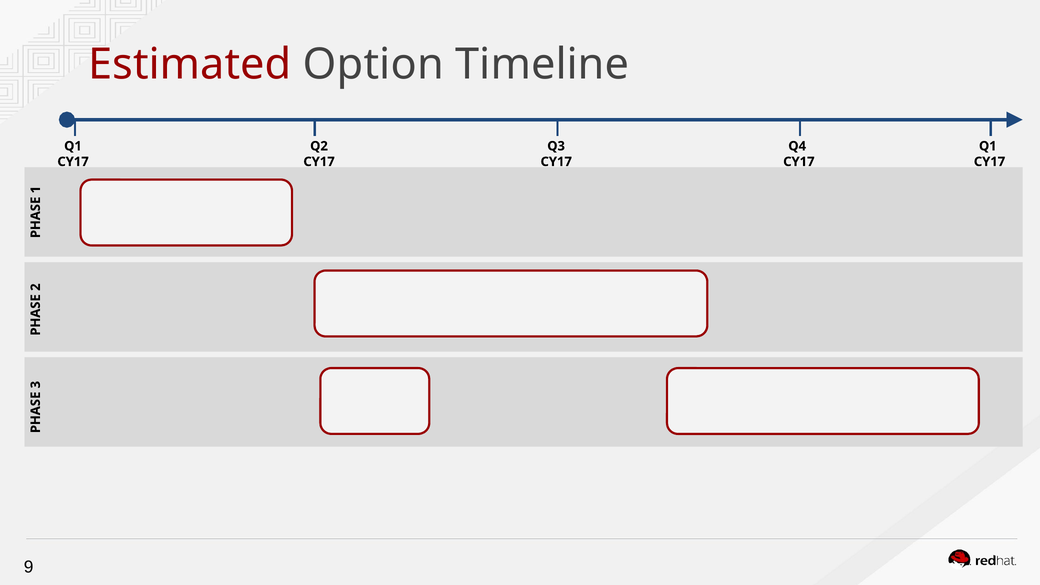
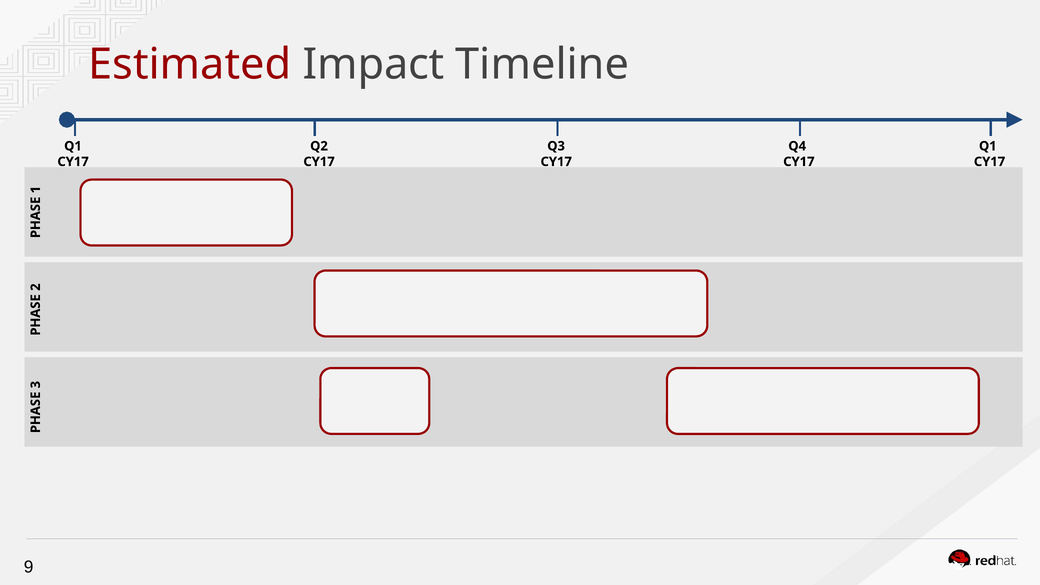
Option: Option -> Impact (374, 64)
